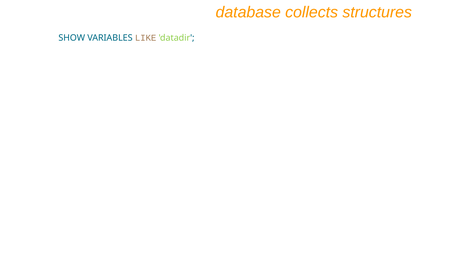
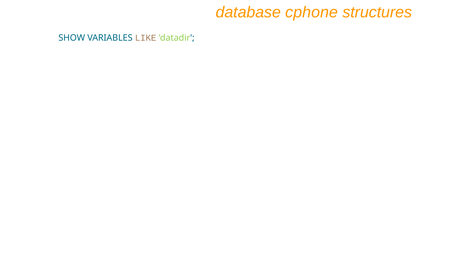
collects: collects -> cphone (312, 12)
